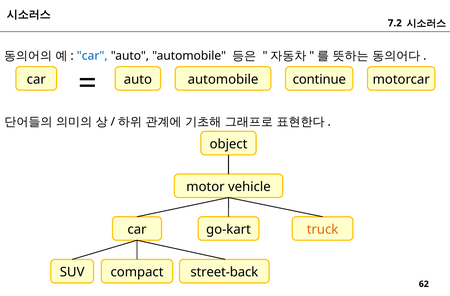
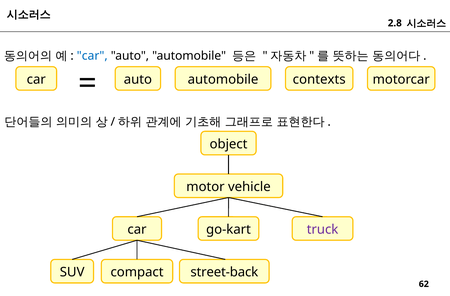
7.2: 7.2 -> 2.8 (395, 23)
continue: continue -> contexts (319, 79)
truck colour: orange -> purple (323, 229)
